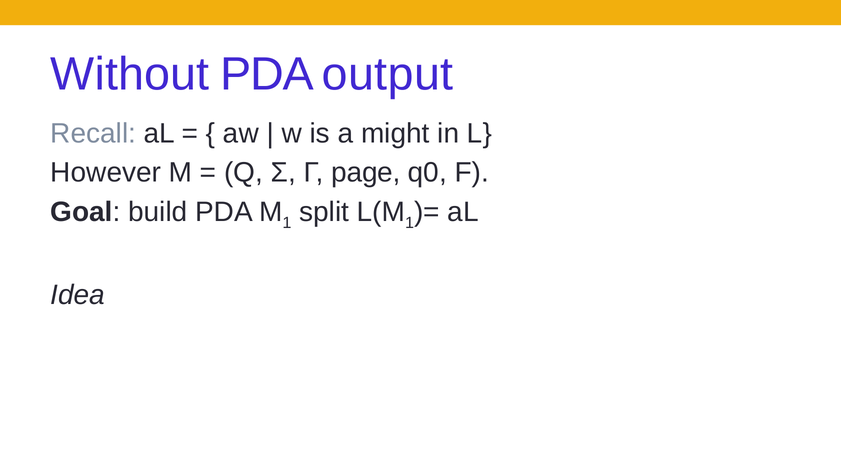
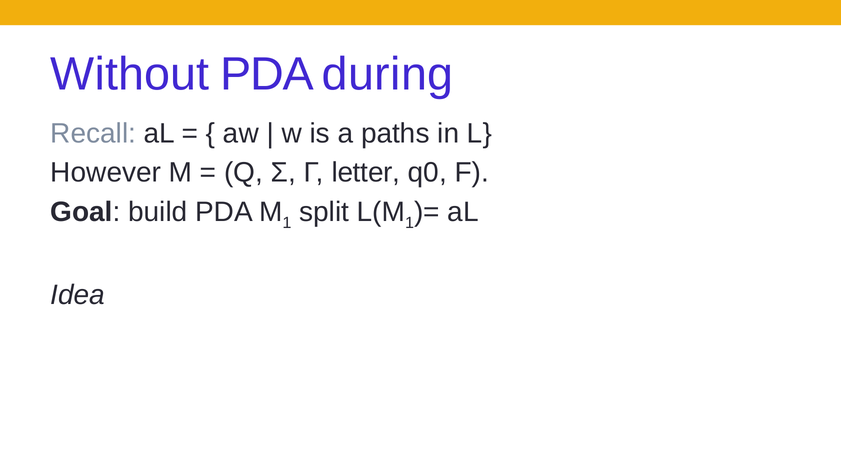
output: output -> during (388, 74)
might: might -> paths (395, 133)
page: page -> letter (366, 173)
